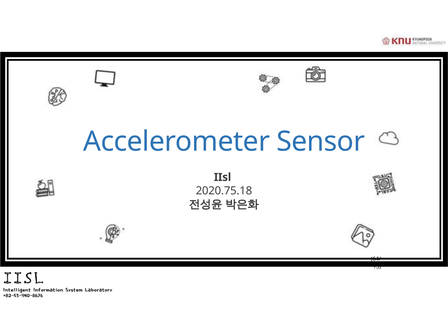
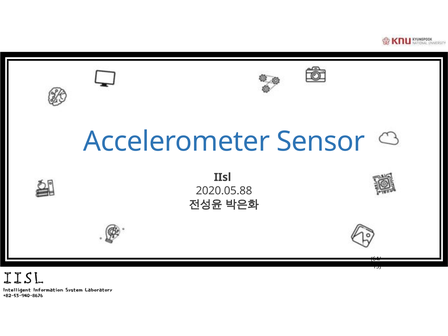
2020.75.18: 2020.75.18 -> 2020.05.88 (224, 191)
